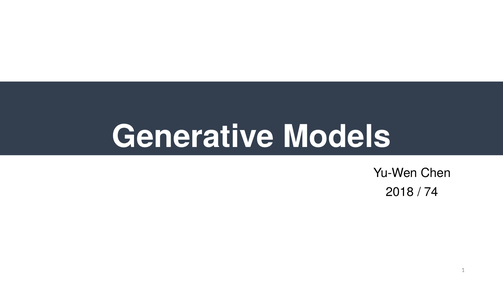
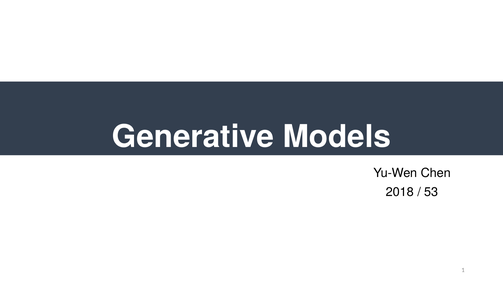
74: 74 -> 53 (431, 192)
